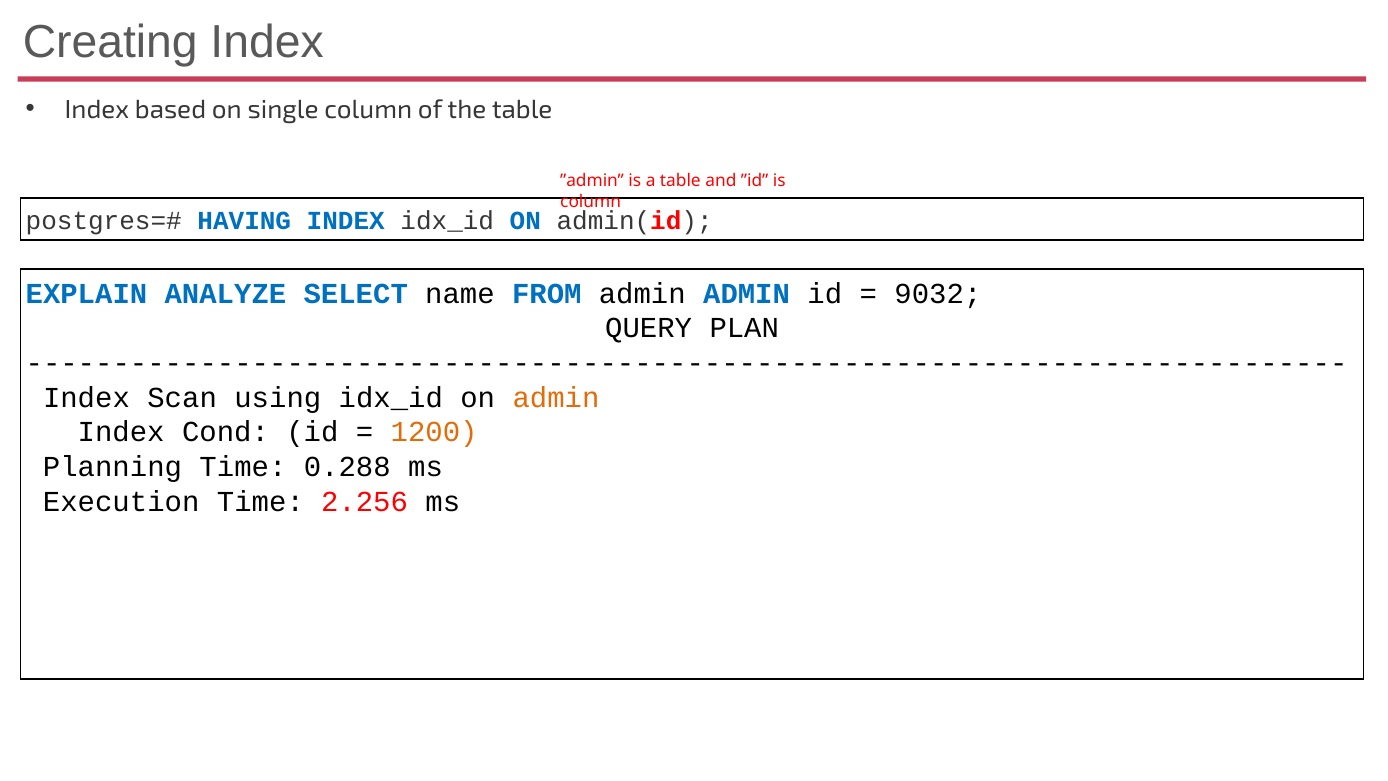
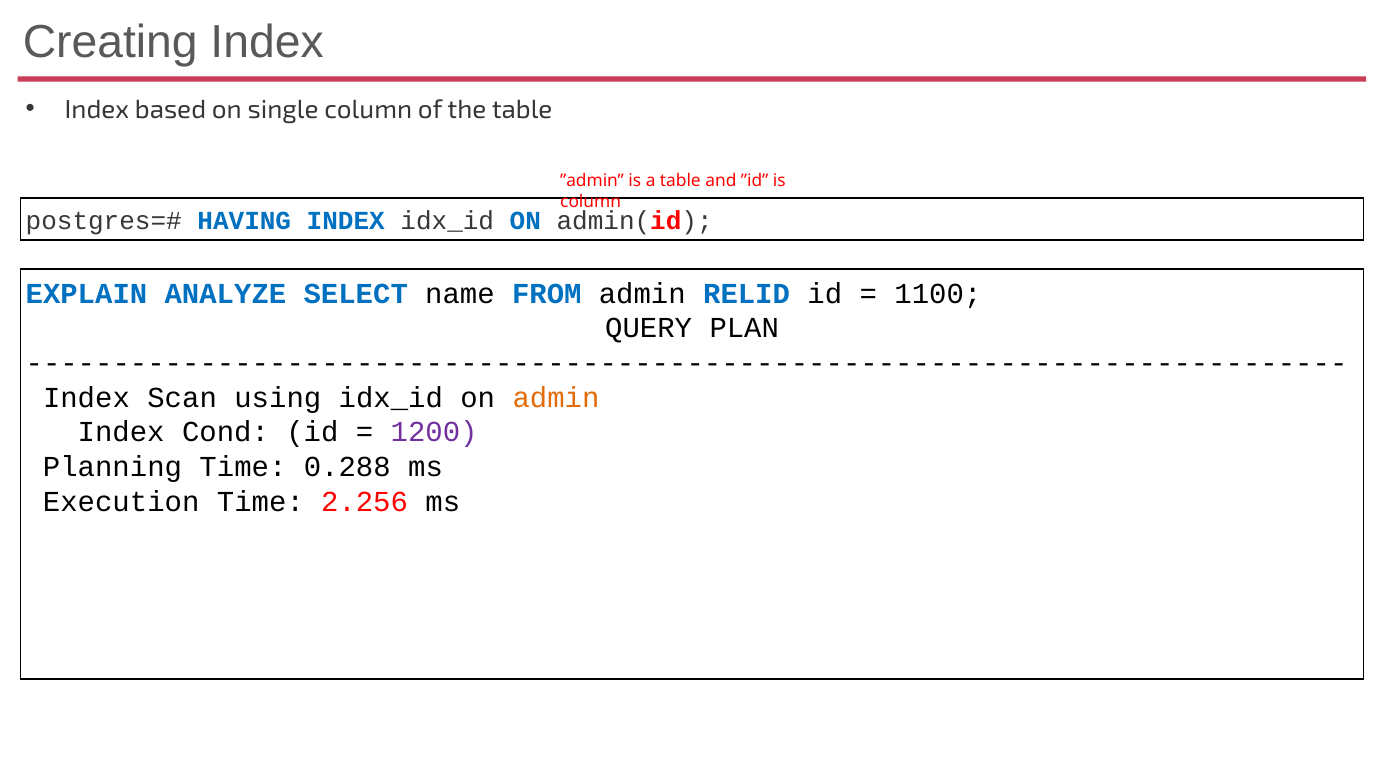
admin ADMIN: ADMIN -> RELID (747, 293)
9032: 9032 -> 1100 (938, 293)
1200 colour: orange -> purple (434, 432)
